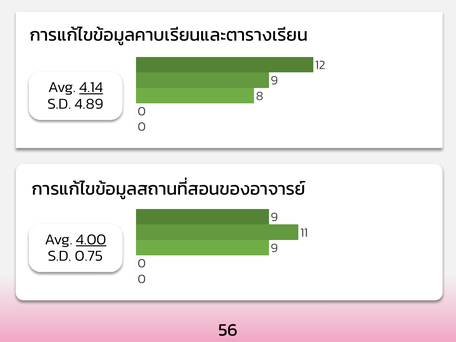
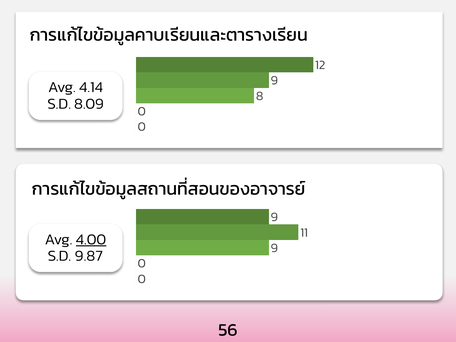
4.14 underline: present -> none (91, 87)
4.89: 4.89 -> 8.09 (89, 104)
0.75: 0.75 -> 9.87 (89, 256)
